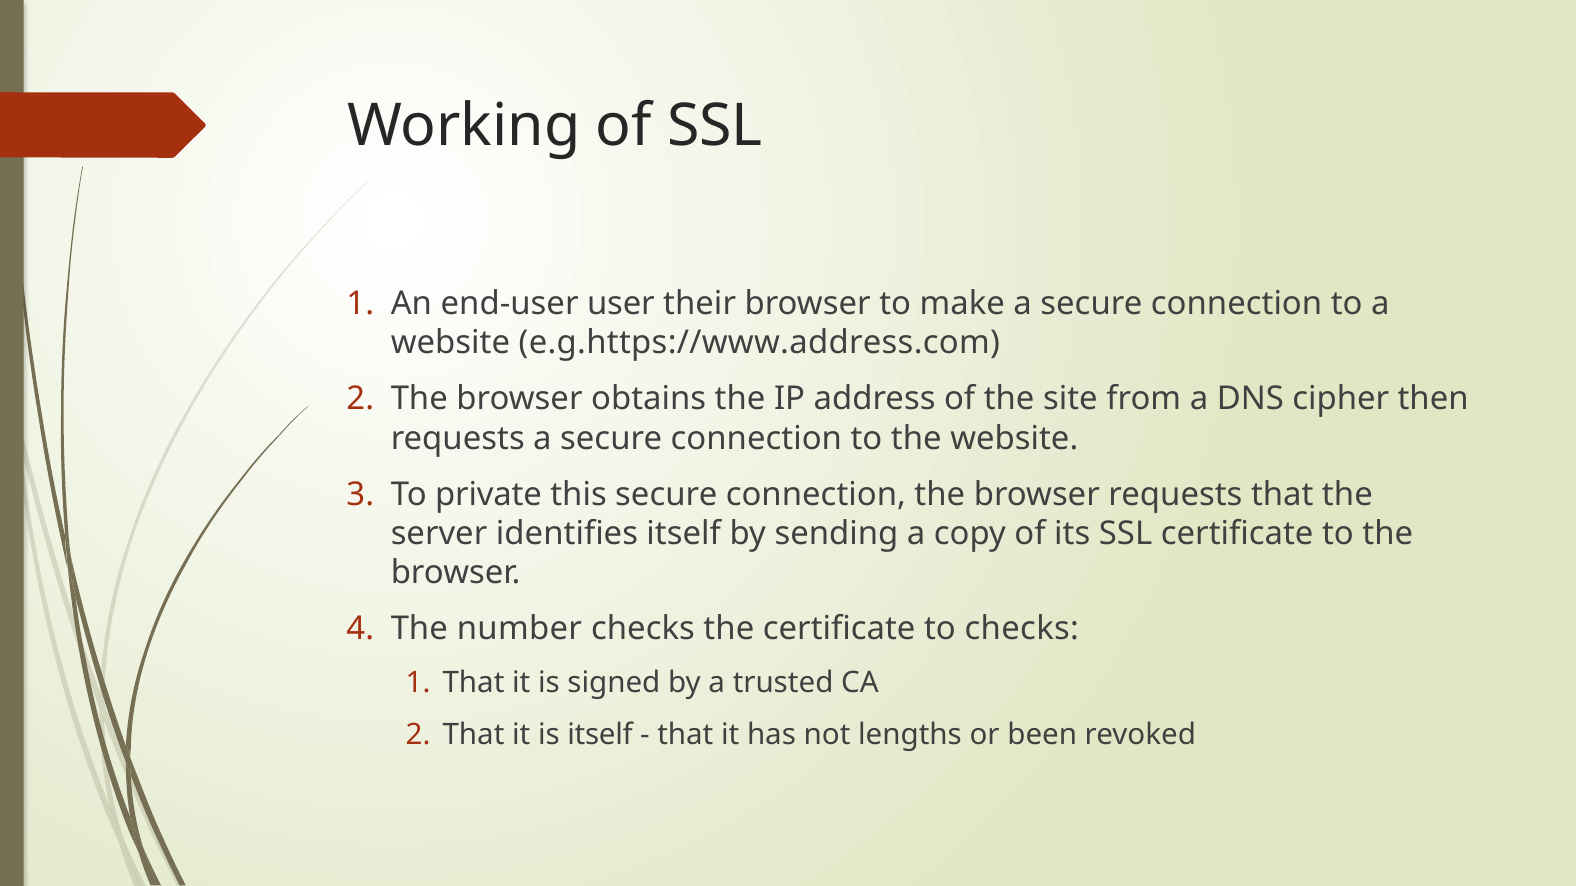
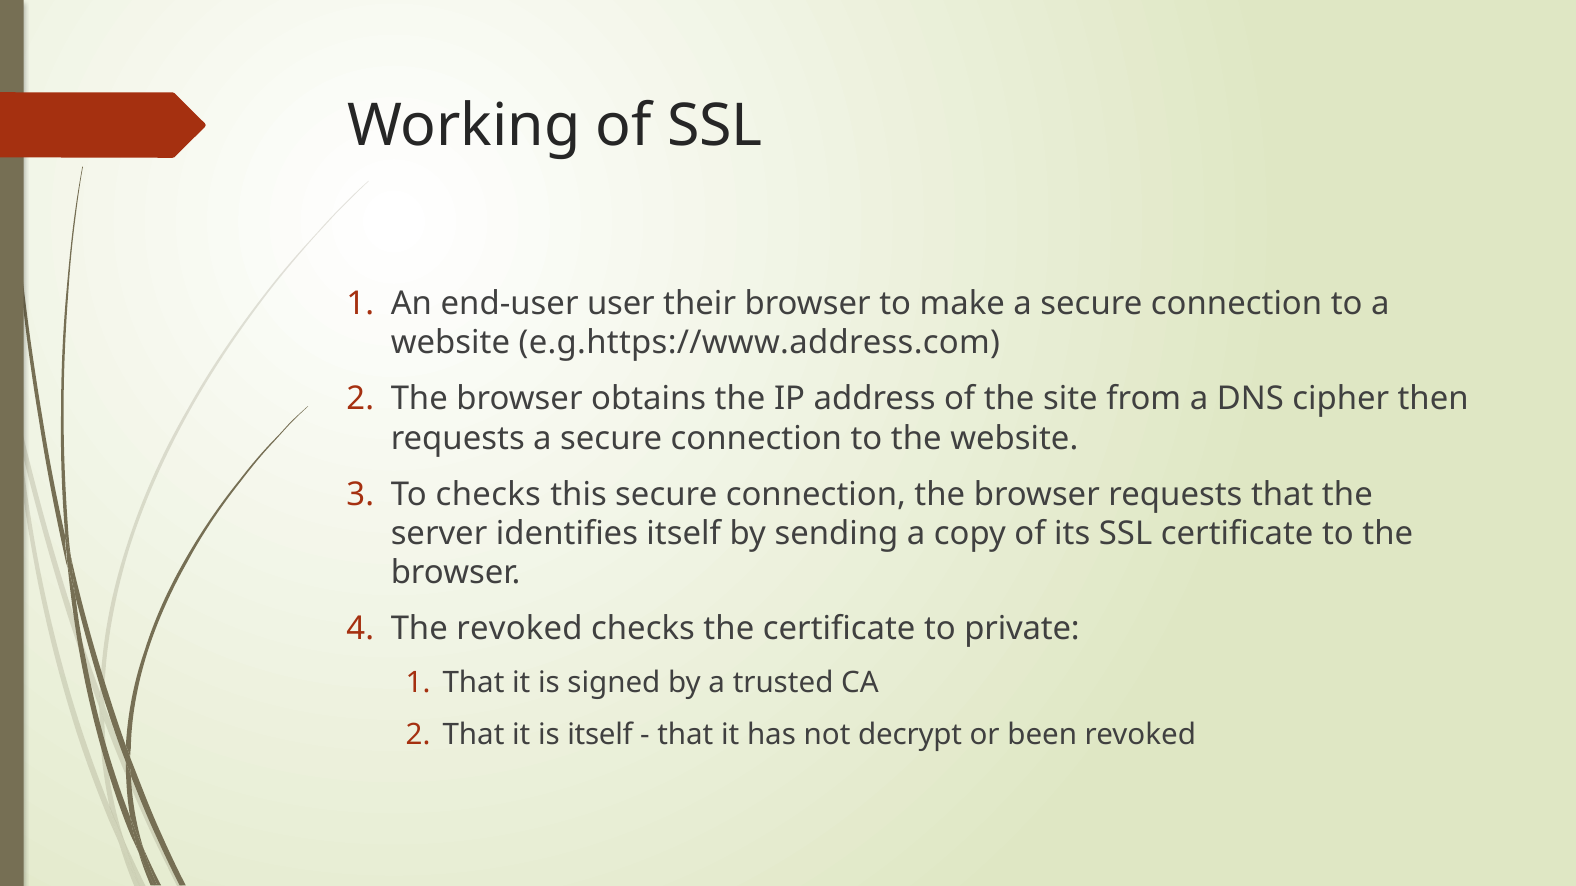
To private: private -> checks (488, 494)
The number: number -> revoked (519, 629)
to checks: checks -> private (1022, 629)
lengths: lengths -> decrypt (910, 735)
